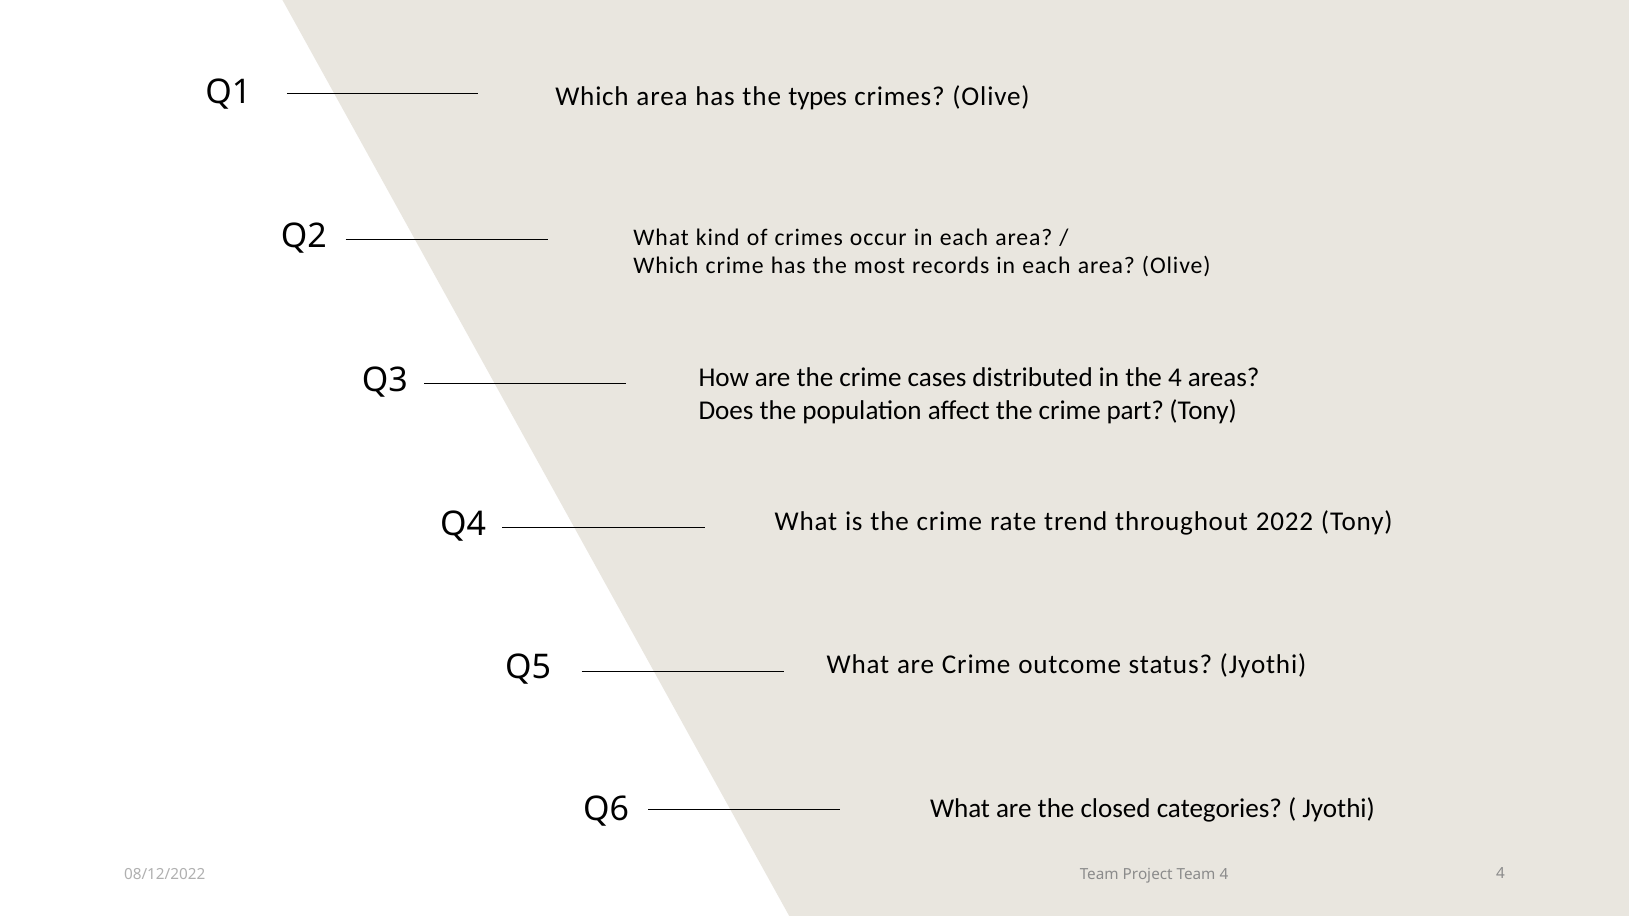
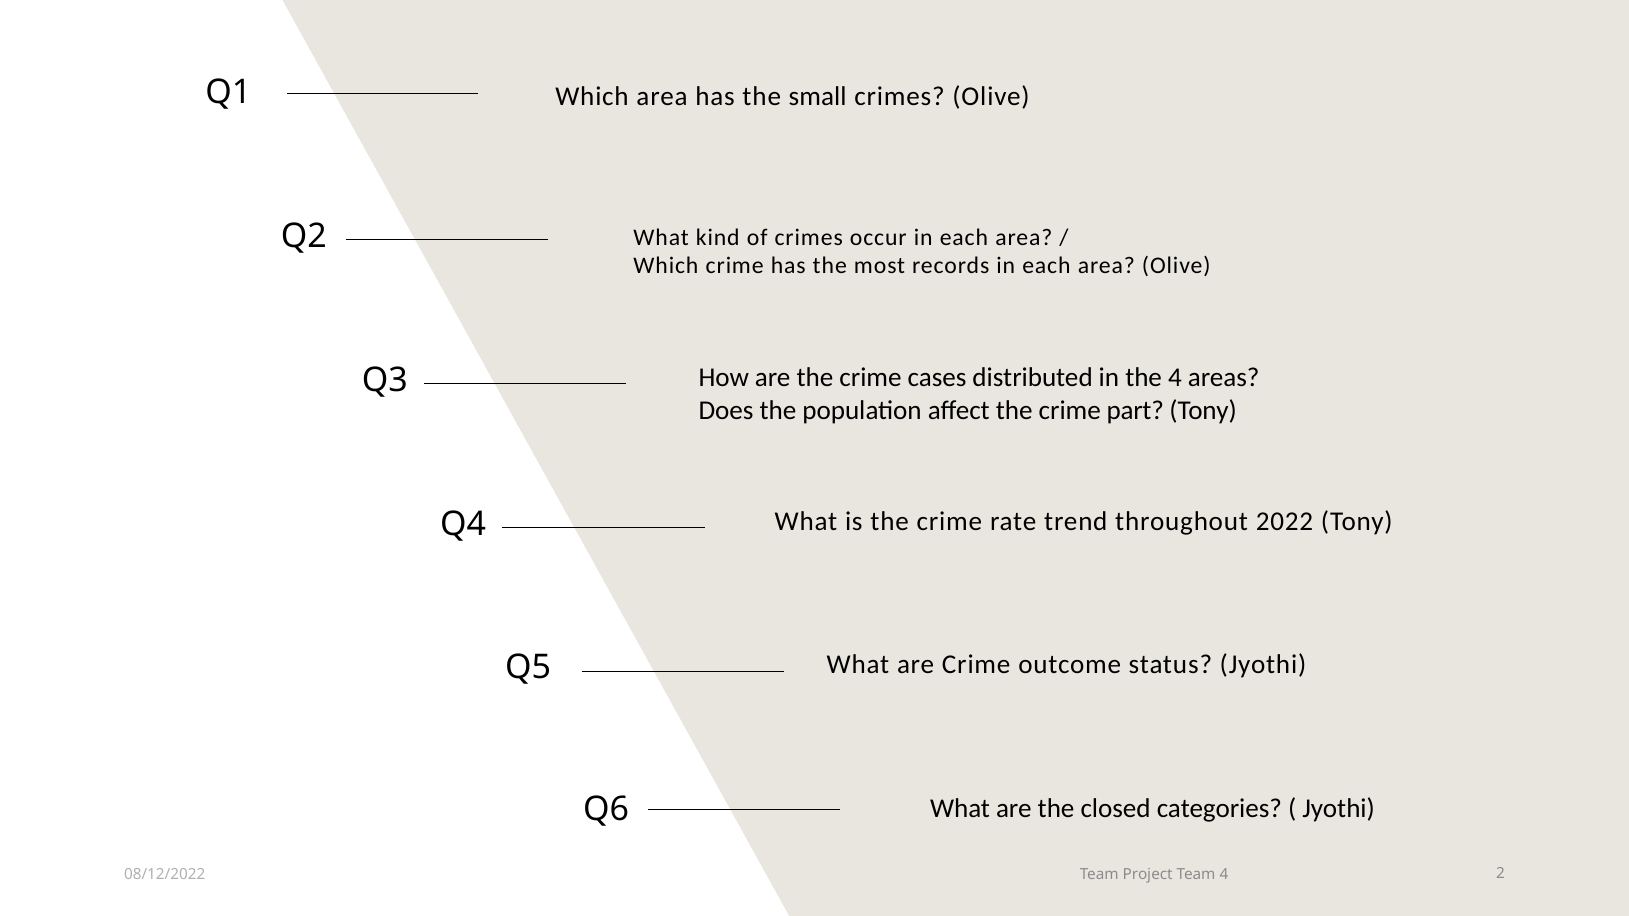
types: types -> small (818, 97)
4 4: 4 -> 2 (1501, 873)
